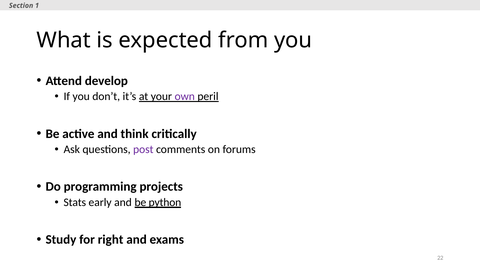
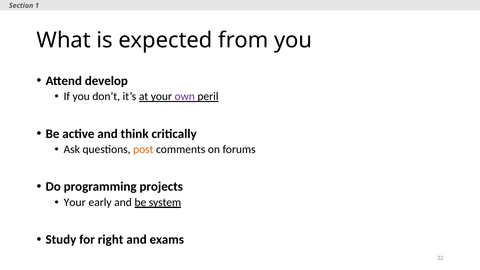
post colour: purple -> orange (143, 149)
Stats: Stats -> Your (75, 202)
python: python -> system (165, 202)
